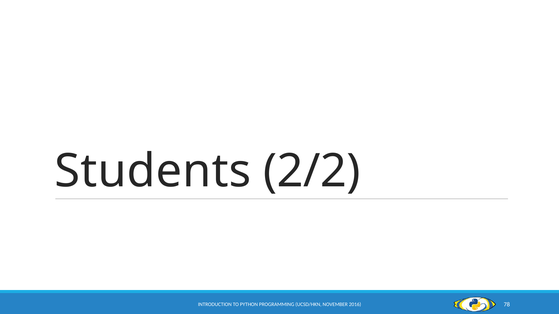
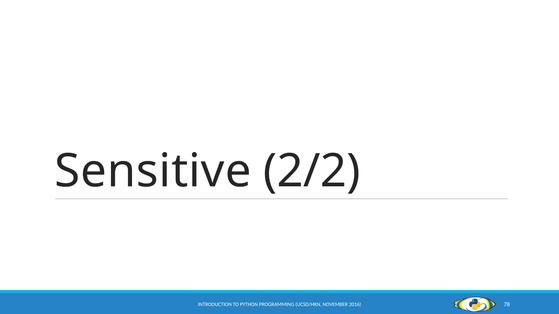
Students: Students -> Sensitive (153, 171)
